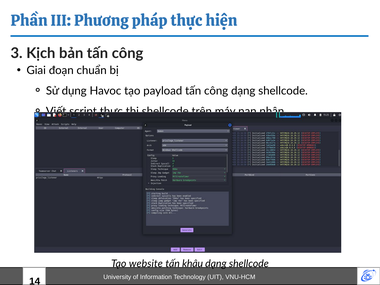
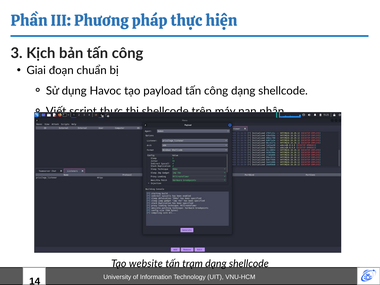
khâu: khâu -> trạm (193, 264)
